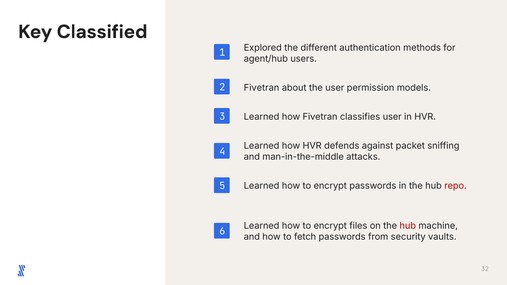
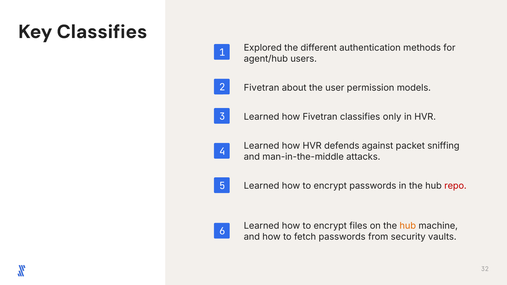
Key Classified: Classified -> Classifies (102, 32)
classifies user: user -> only (392, 117)
hub colour: red -> orange (408, 226)
